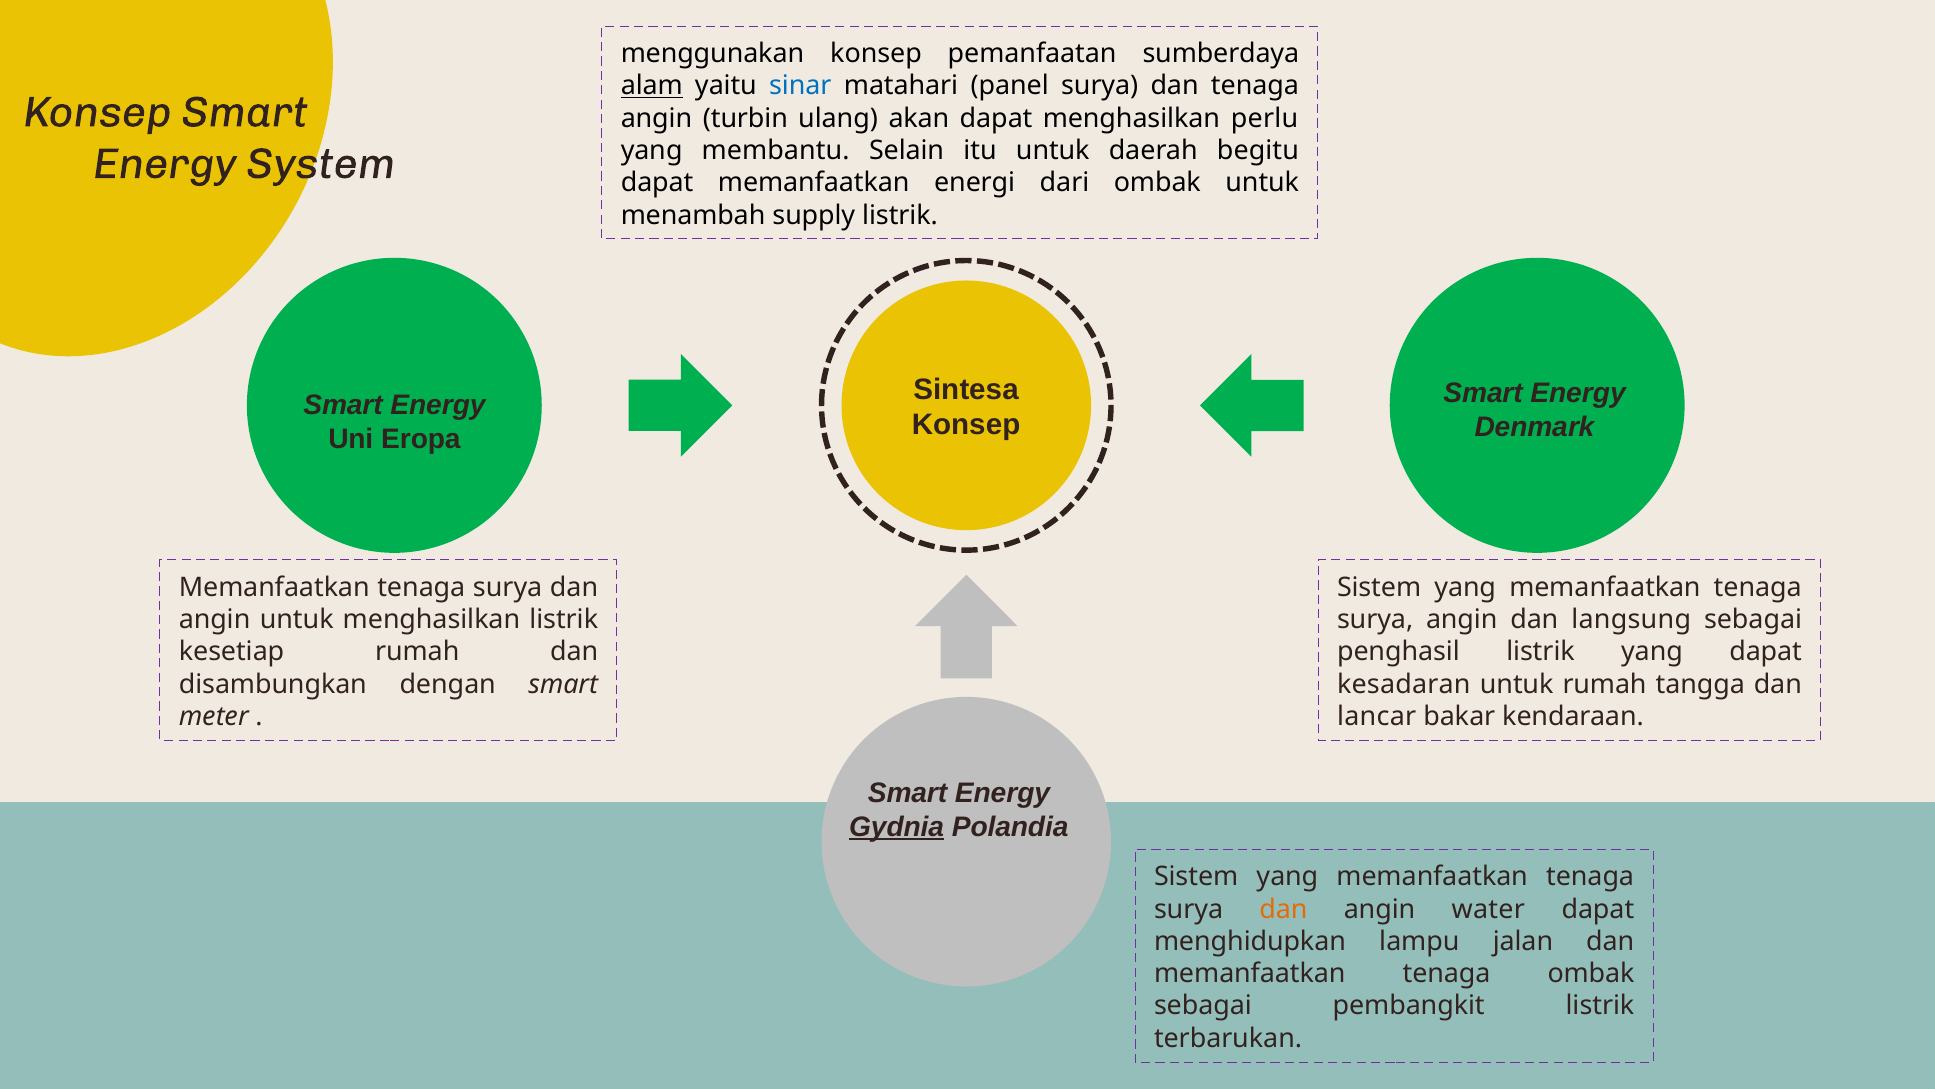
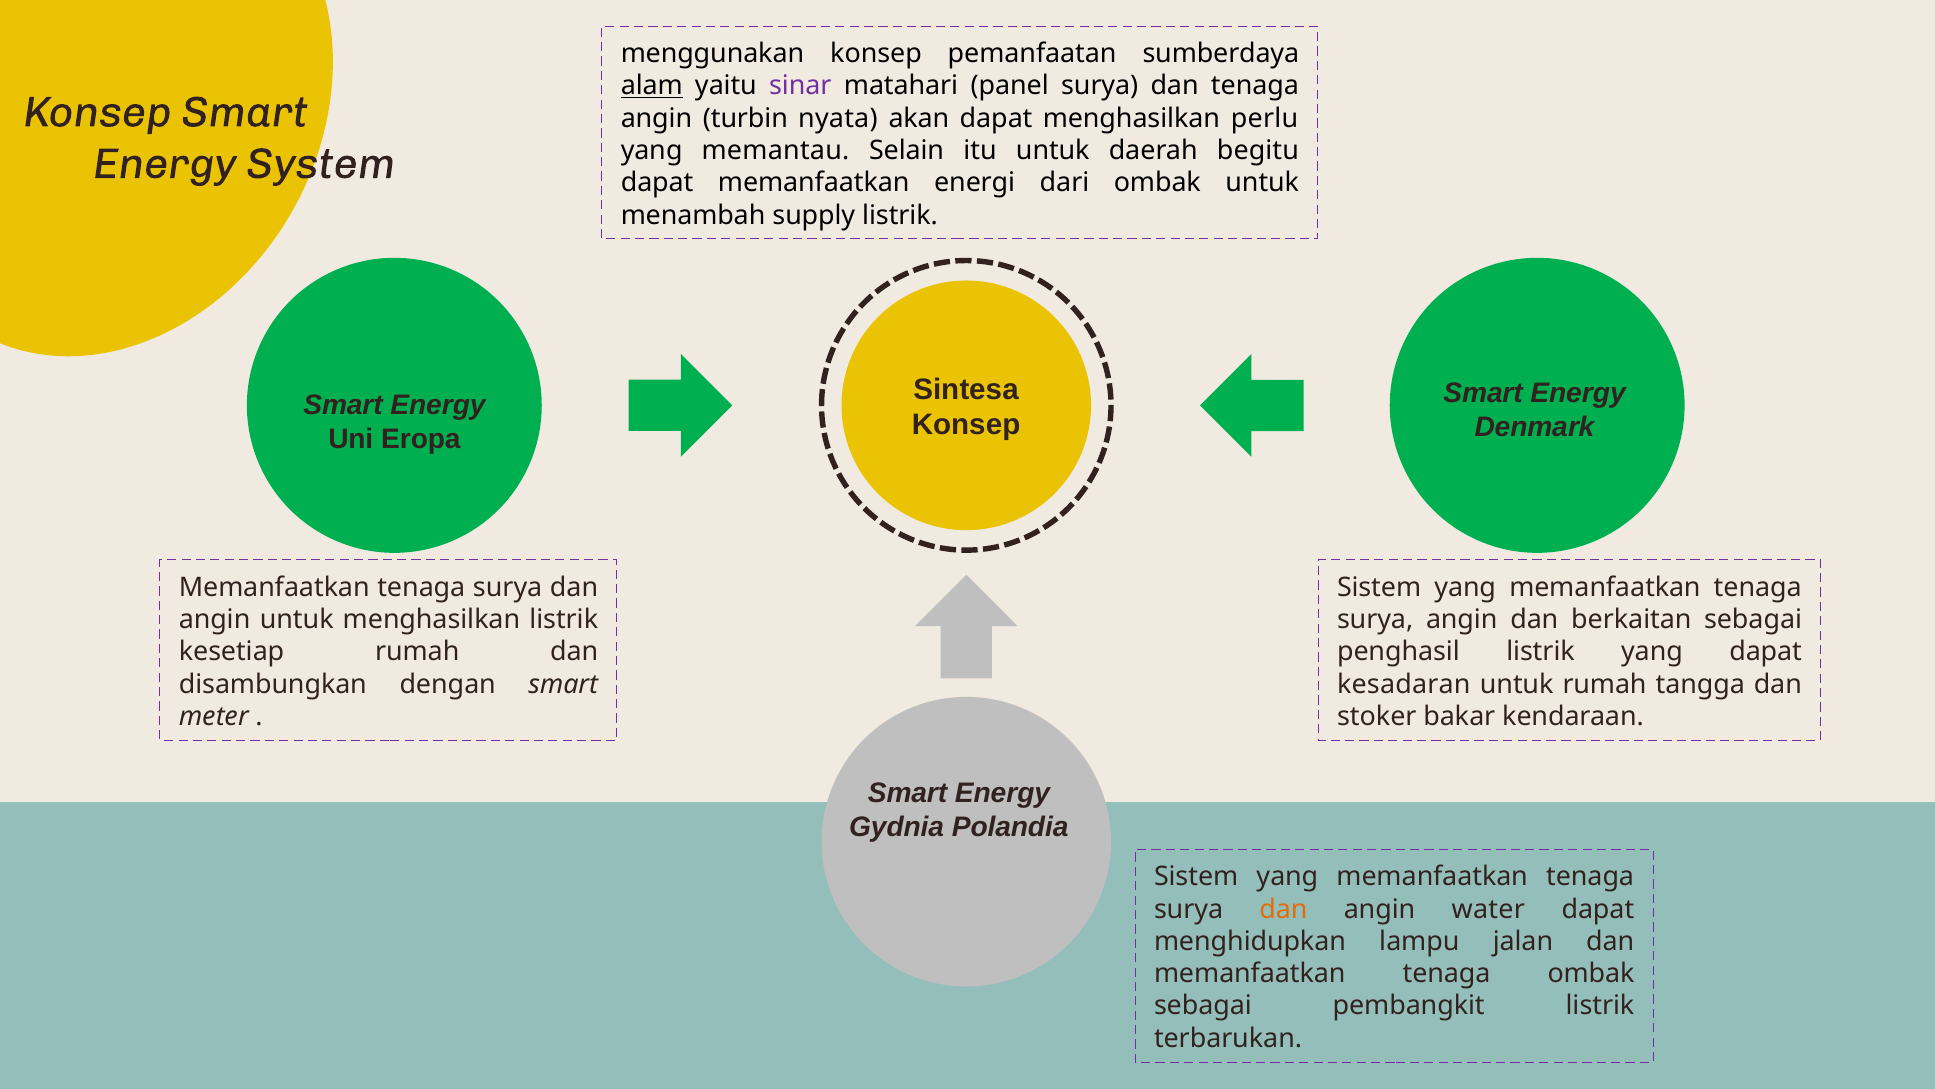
sinar colour: blue -> purple (800, 86)
ulang: ulang -> nyata (838, 118)
membantu: membantu -> memantau (775, 150)
langsung: langsung -> berkaitan (1631, 619)
lancar: lancar -> stoker (1377, 716)
Gydnia underline: present -> none (897, 827)
